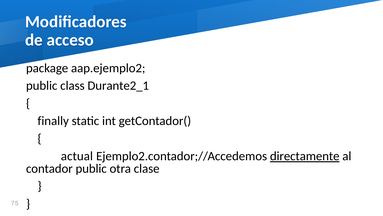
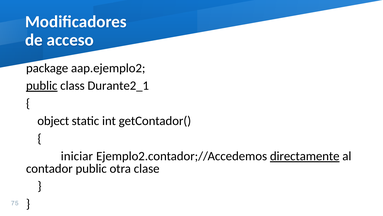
public underline: none -> present (42, 86)
finally: finally -> object (53, 121)
actual: actual -> iniciar (77, 156)
